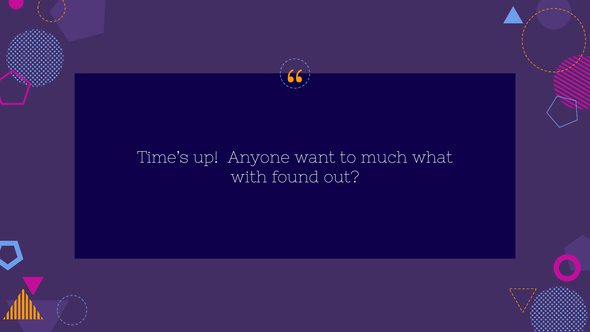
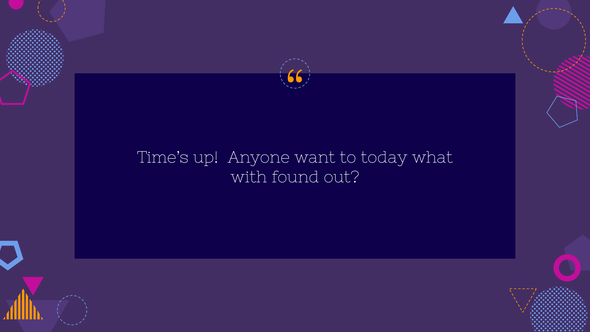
much: much -> today (384, 157)
